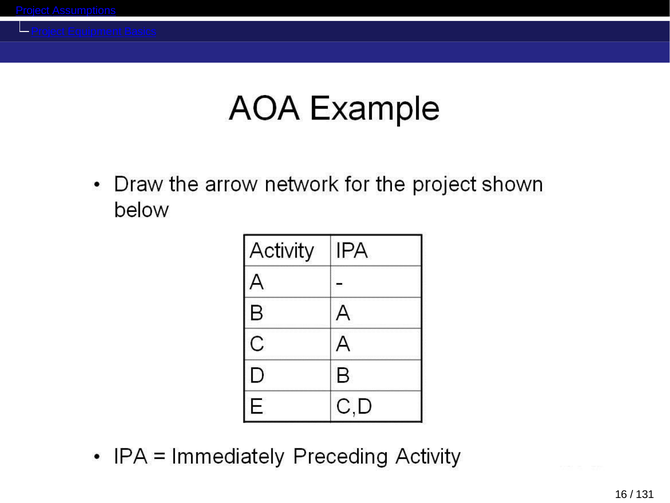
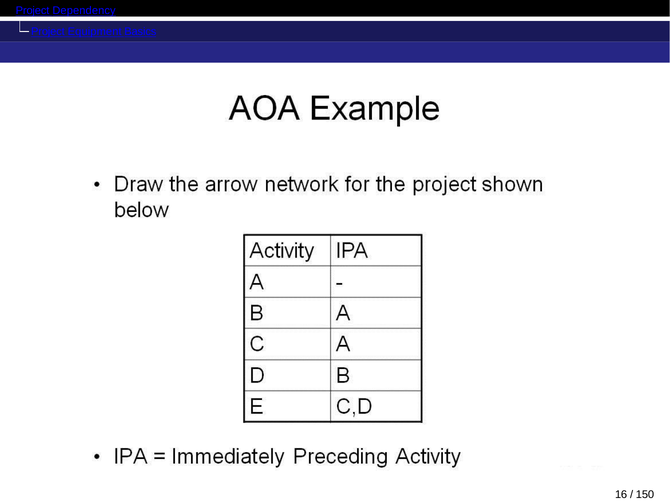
Assumptions: Assumptions -> Dependency (84, 11)
131: 131 -> 150 (645, 495)
